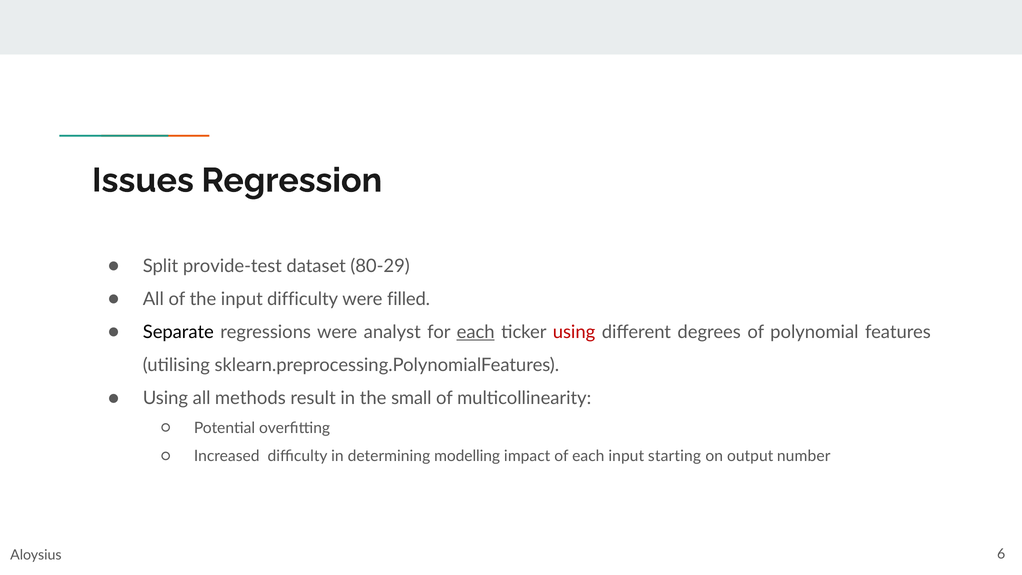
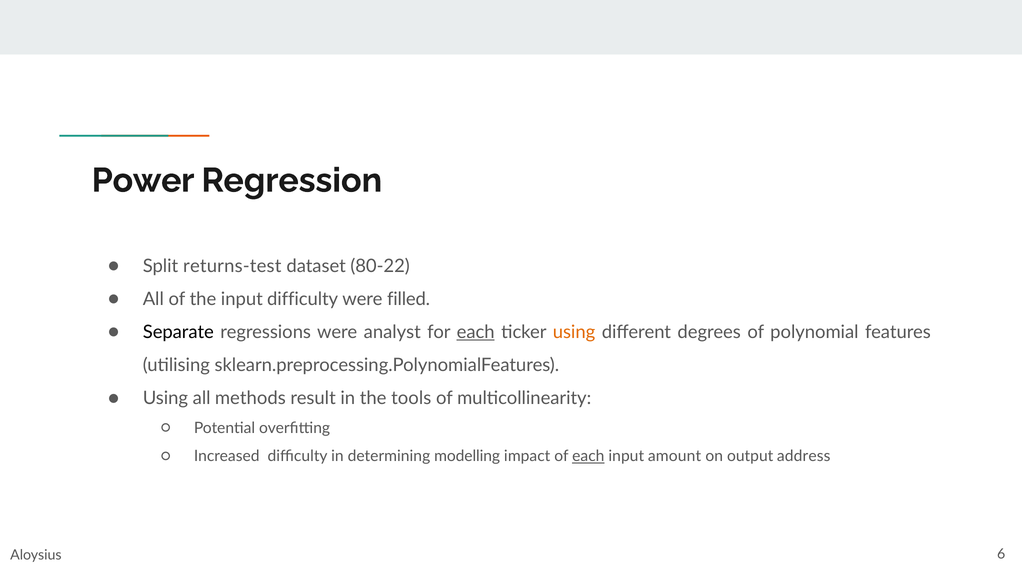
Issues: Issues -> Power (143, 180)
provide-test: provide-test -> returns-test (232, 266)
80-29: 80-29 -> 80-22 (380, 266)
using colour: red -> orange (574, 332)
small: small -> tools (411, 398)
each underline: none -> present (588, 456)
starting: starting -> amount (675, 456)
number: number -> address (804, 456)
